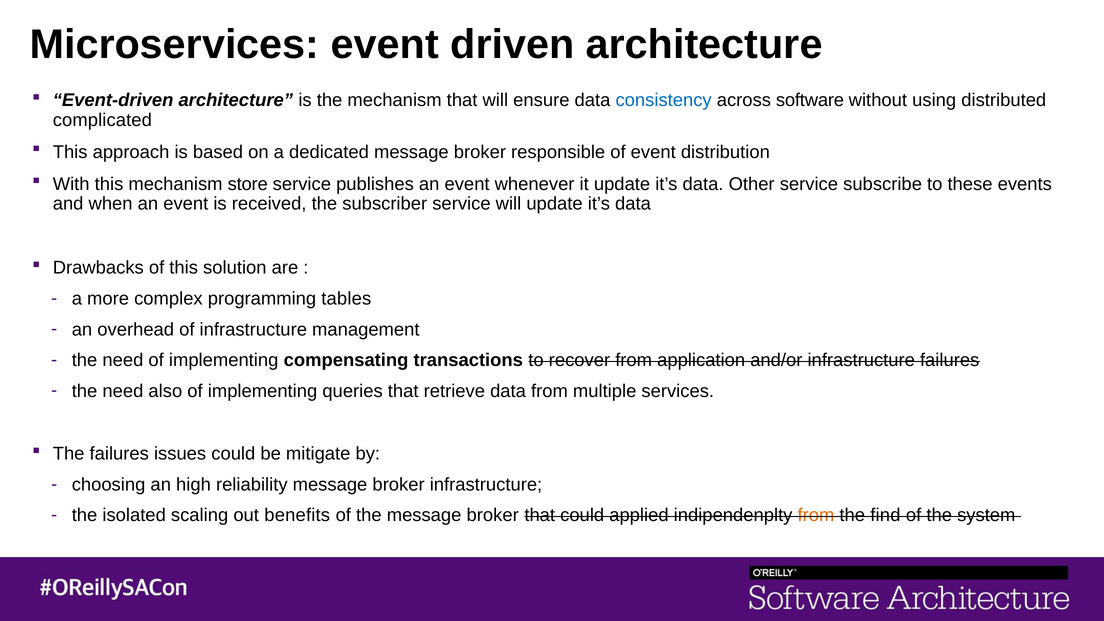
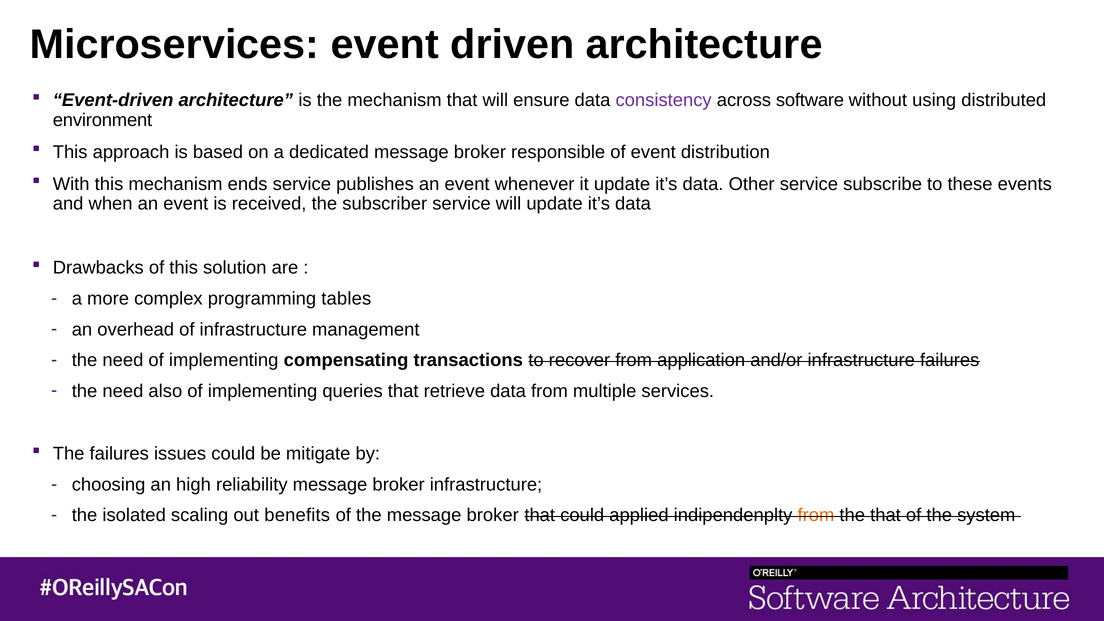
consistency colour: blue -> purple (664, 100)
complicated: complicated -> environment (102, 120)
store: store -> ends (248, 184)
the find: find -> that (886, 515)
